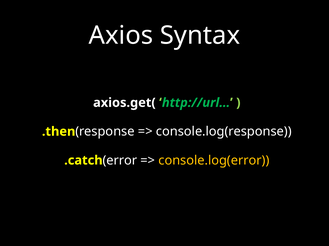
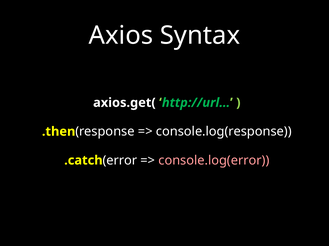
console.log(error colour: yellow -> pink (214, 161)
